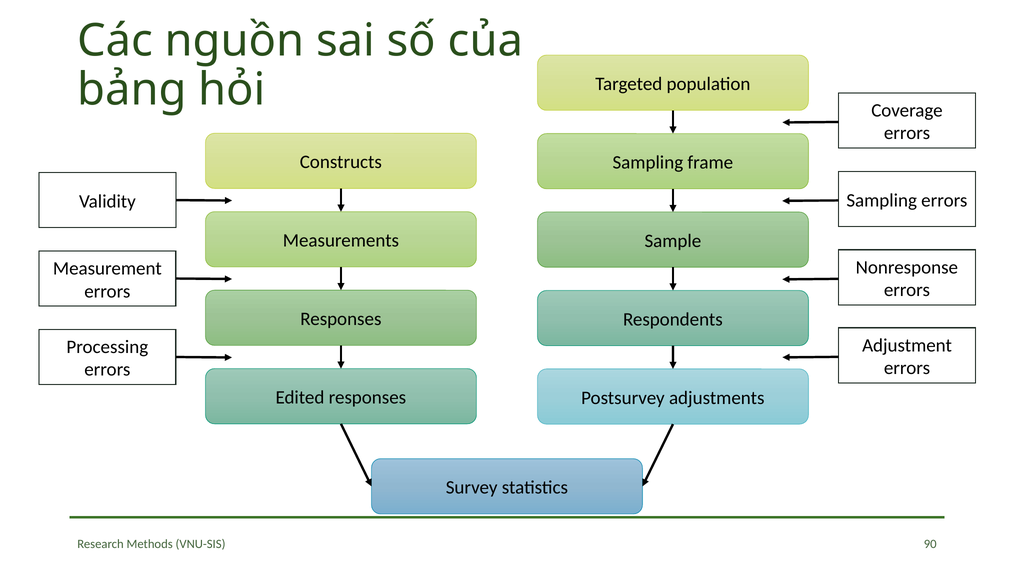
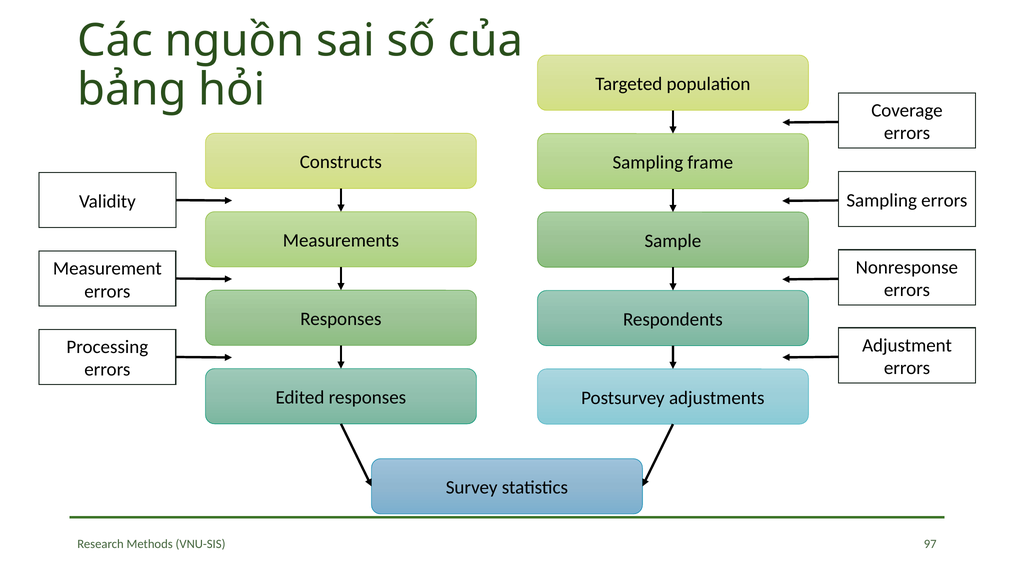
90: 90 -> 97 (930, 545)
